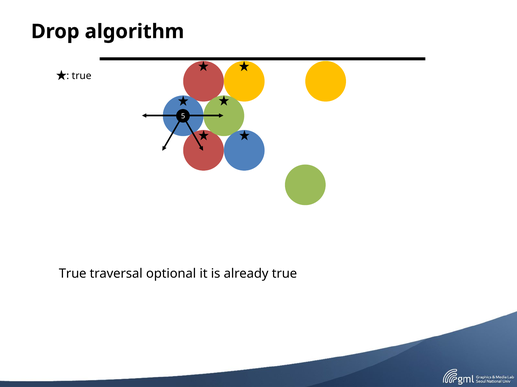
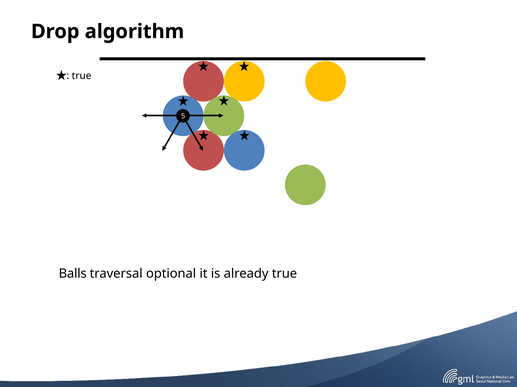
True: True -> Balls (73, 274)
